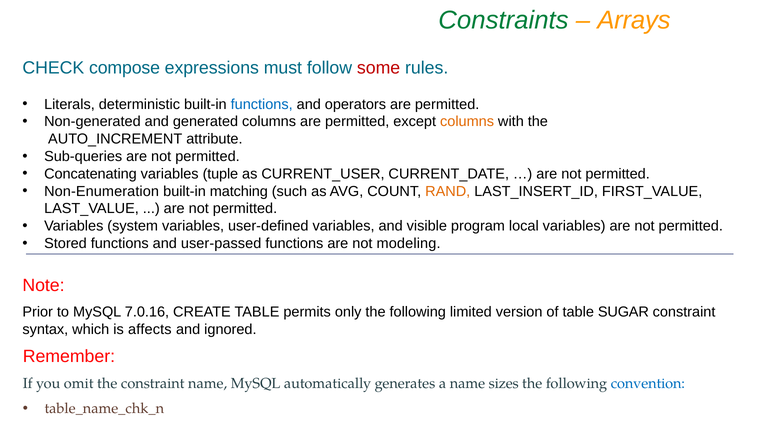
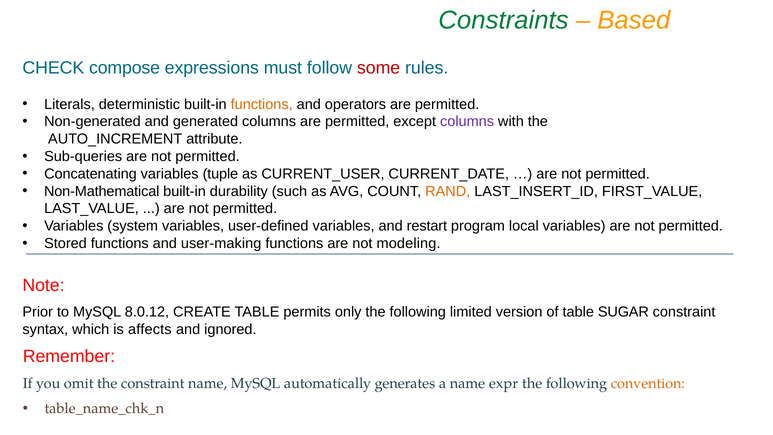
Arrays: Arrays -> Based (634, 20)
functions colour: blue -> orange (262, 104)
columns colour: orange -> purple (467, 122)
Non-Enumeration: Non-Enumeration -> Non-Mathematical (102, 191)
matching: matching -> durability (239, 191)
visible: visible -> restart (427, 226)
user-passed: user-passed -> user-making (221, 243)
7.0.16: 7.0.16 -> 8.0.12 (147, 312)
sizes: sizes -> expr (504, 383)
convention colour: blue -> orange (648, 383)
